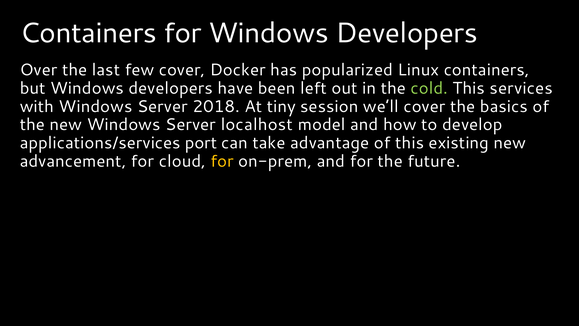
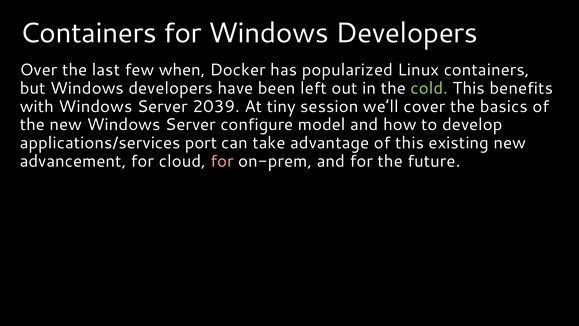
few cover: cover -> when (182, 70)
services: services -> benefits (521, 88)
2018: 2018 -> 2039 (216, 106)
localhost: localhost -> configure (257, 125)
for colour: yellow -> pink (222, 161)
